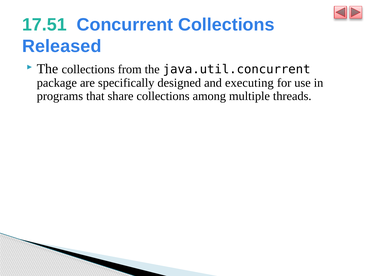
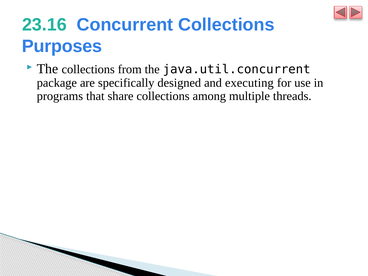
17.51: 17.51 -> 23.16 (44, 25)
Released: Released -> Purposes (62, 46)
